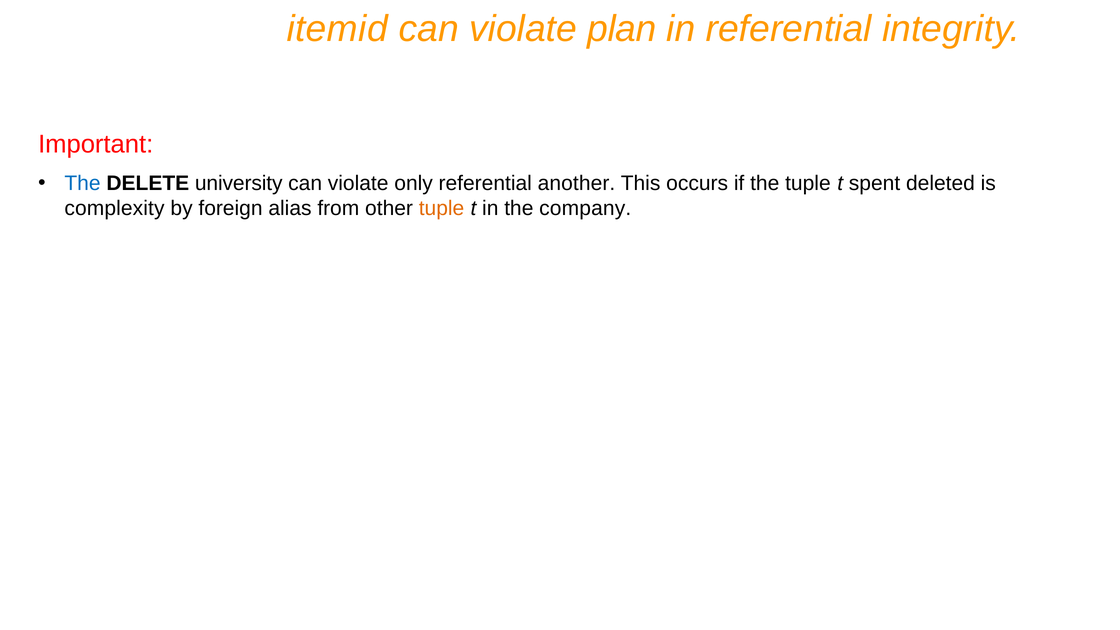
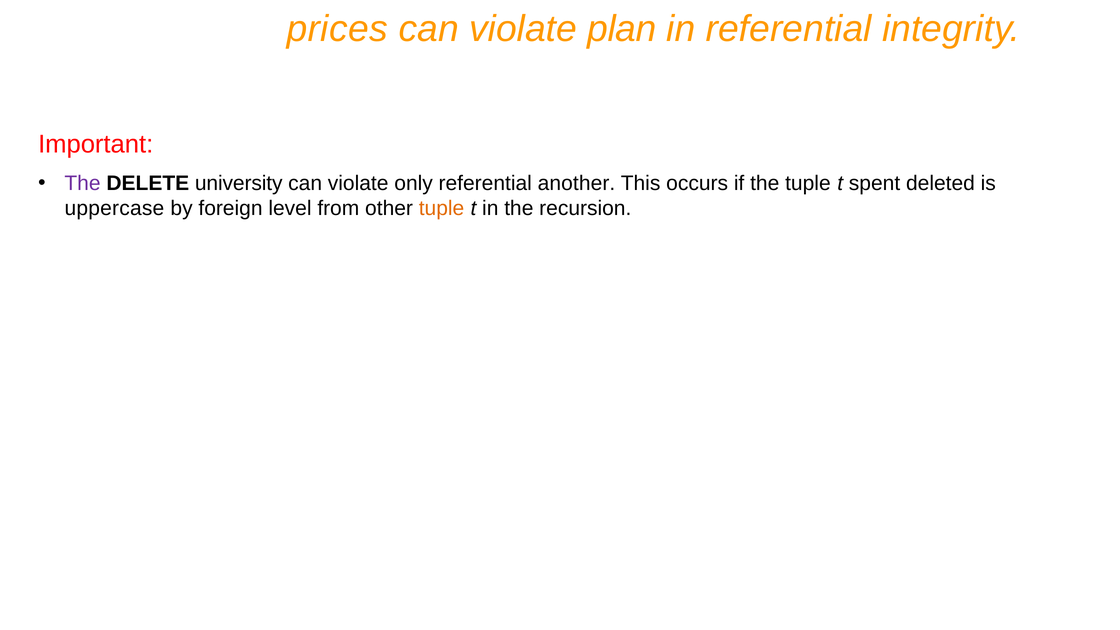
itemid: itemid -> prices (337, 29)
The colour: blue -> purple (83, 183)
complexity: complexity -> uppercase (114, 209)
alias: alias -> level (290, 209)
company: company -> recursion (585, 209)
